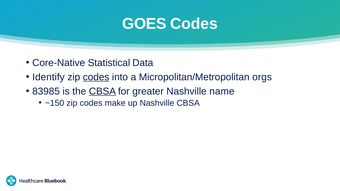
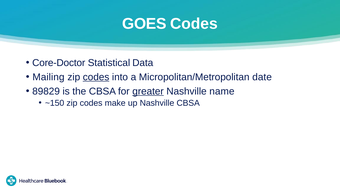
Core-Native: Core-Native -> Core-Doctor (59, 63)
Identify: Identify -> Mailing (48, 77)
orgs: orgs -> date (262, 77)
83985: 83985 -> 89829 (46, 91)
CBSA underline: present -> none (102, 91)
greater underline: none -> present (148, 91)
